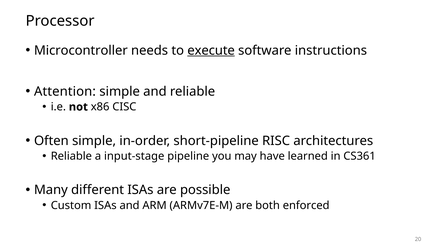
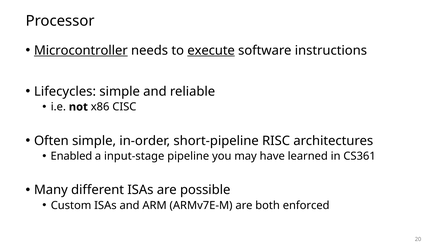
Microcontroller underline: none -> present (81, 51)
Attention: Attention -> Lifecycles (65, 92)
Reliable: Reliable -> Enabled (71, 156)
